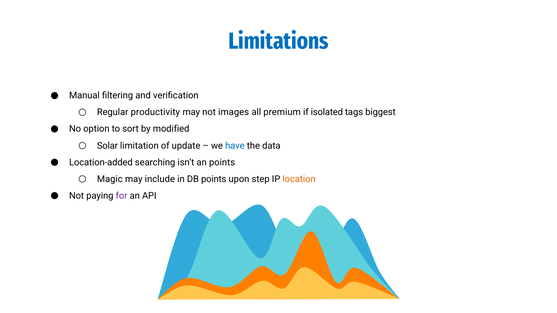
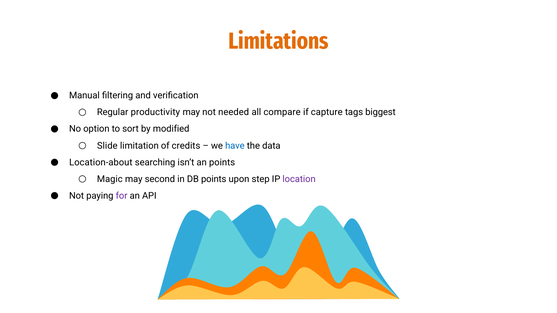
Limitations colour: blue -> orange (278, 41)
images: images -> needed (234, 112)
premium: premium -> compare (282, 112)
isolated: isolated -> capture (327, 112)
Solar: Solar -> Slide (107, 146)
update: update -> credits (186, 146)
Location-added: Location-added -> Location-about (101, 162)
include: include -> second (160, 179)
location colour: orange -> purple (299, 179)
